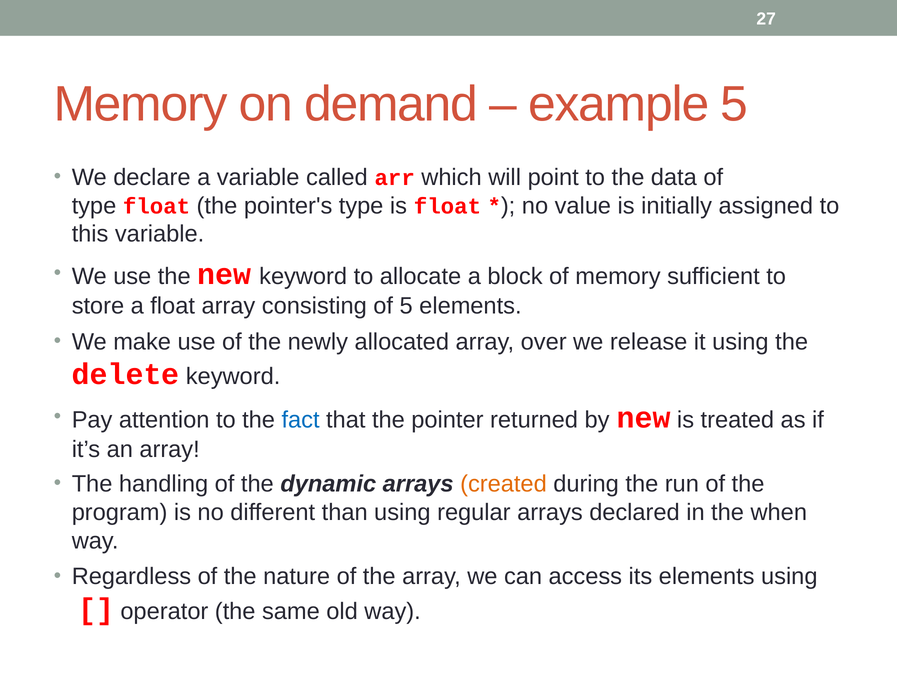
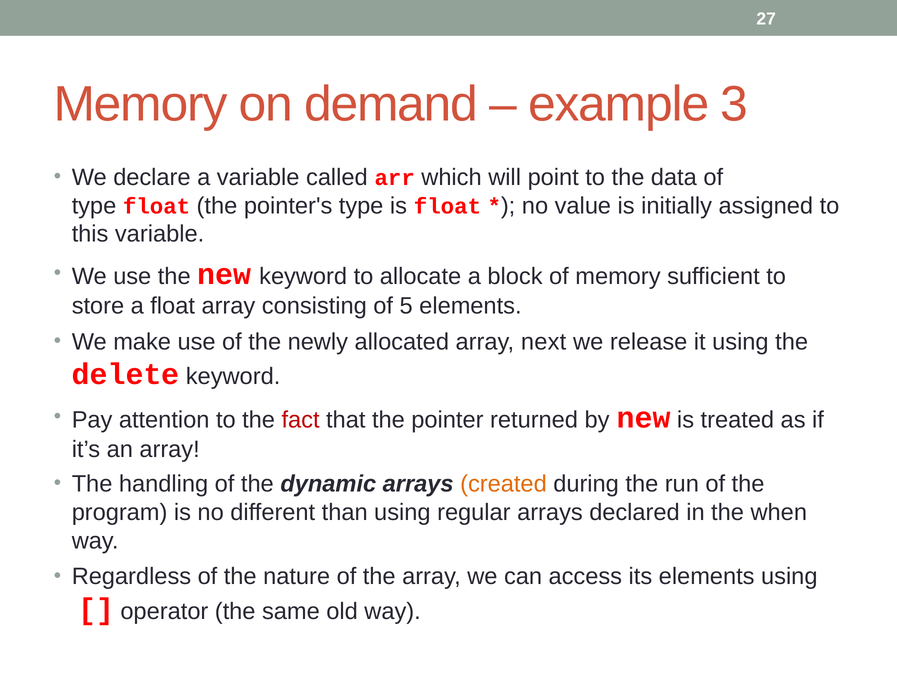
example 5: 5 -> 3 (734, 104)
over: over -> next (544, 342)
fact colour: blue -> red (301, 420)
